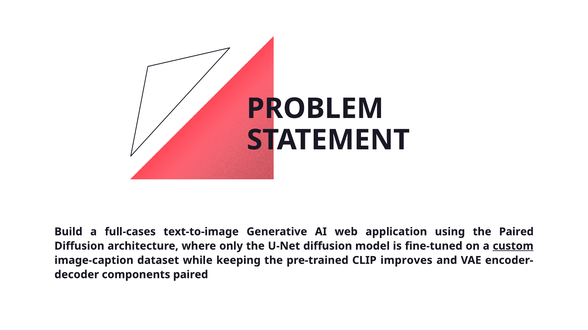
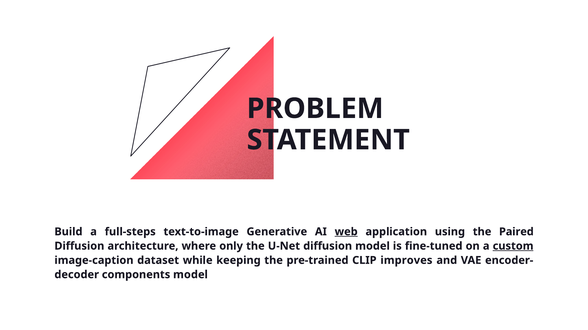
full-cases: full-cases -> full-steps (130, 232)
web underline: none -> present (346, 232)
components paired: paired -> model (191, 275)
